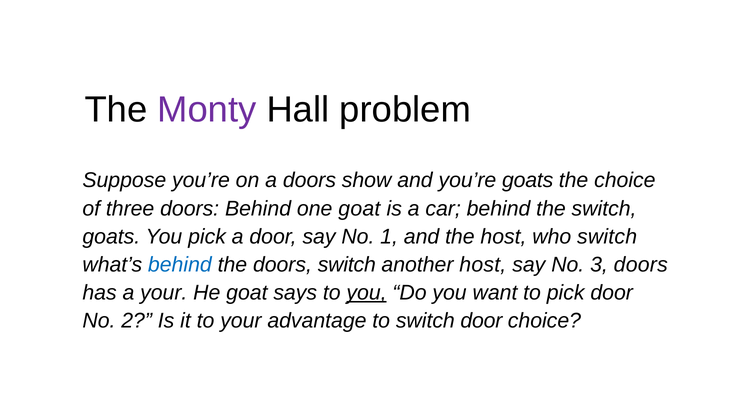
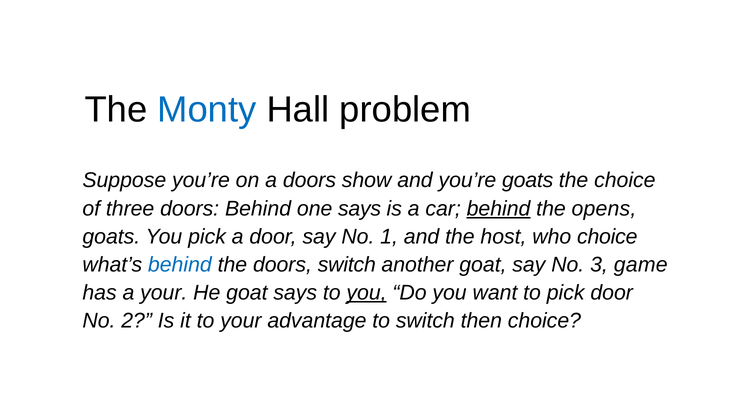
Monty colour: purple -> blue (207, 110)
one goat: goat -> says (360, 209)
behind underline: none -> present (499, 209)
the switch: switch -> opens (604, 209)
who switch: switch -> choice (607, 237)
another host: host -> goat (483, 265)
3 doors: doors -> game (641, 265)
switch door: door -> then (481, 321)
